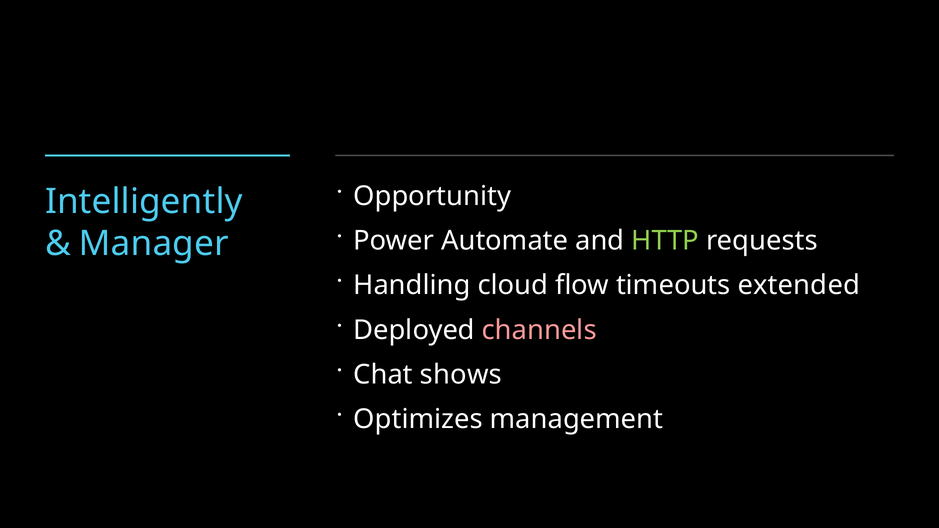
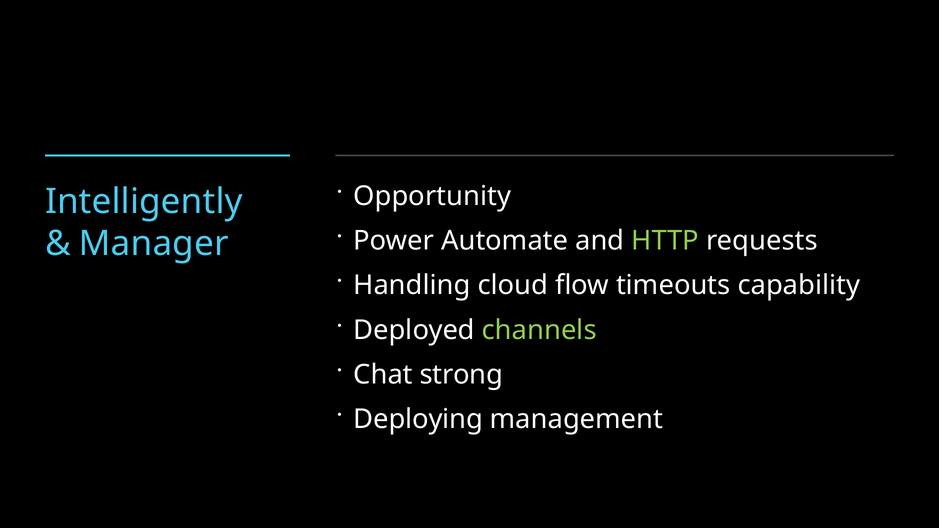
extended: extended -> capability (799, 286)
channels colour: pink -> light green (539, 330)
shows: shows -> strong (461, 375)
Optimizes: Optimizes -> Deploying (418, 419)
